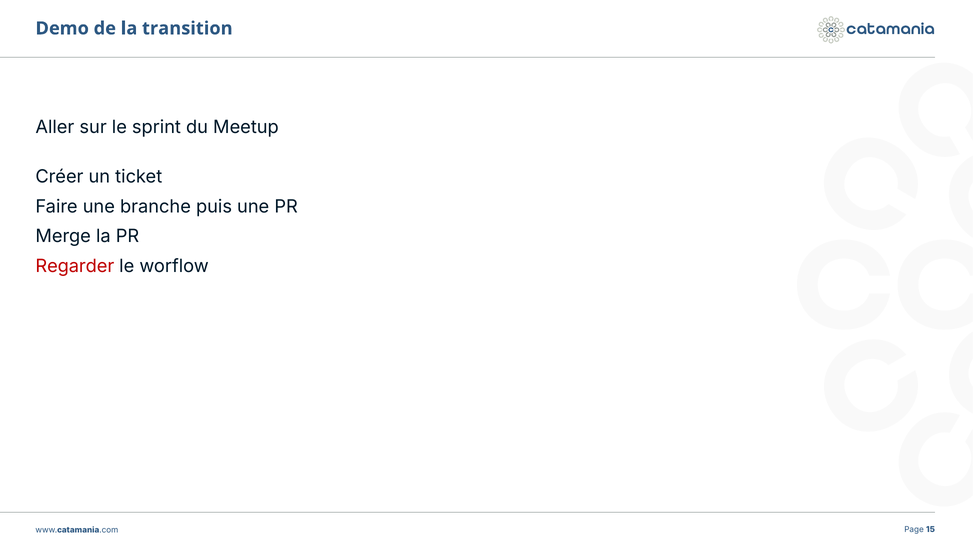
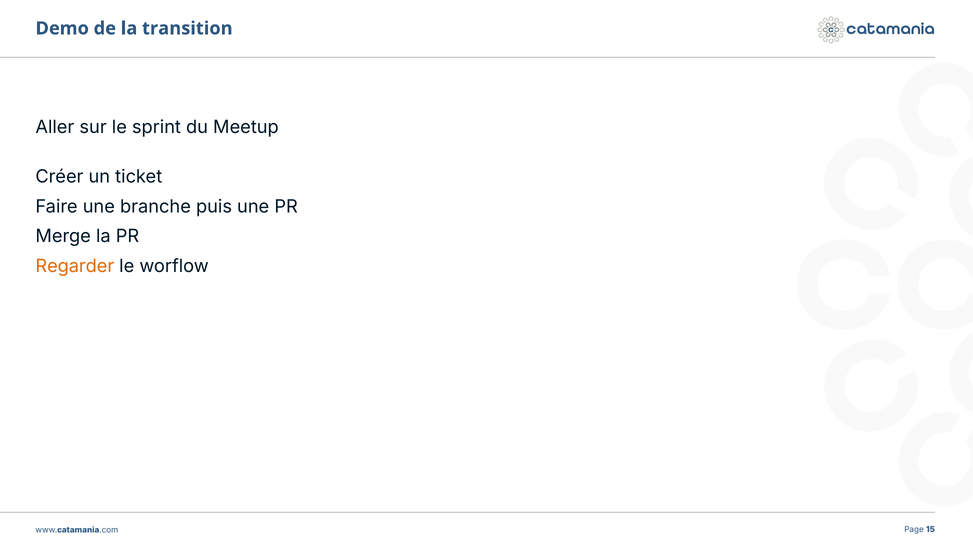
Regarder colour: red -> orange (75, 266)
